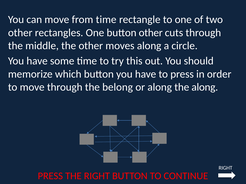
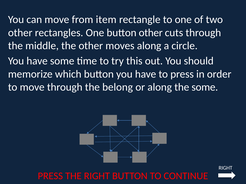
from time: time -> item (106, 20)
the along: along -> some (205, 87)
